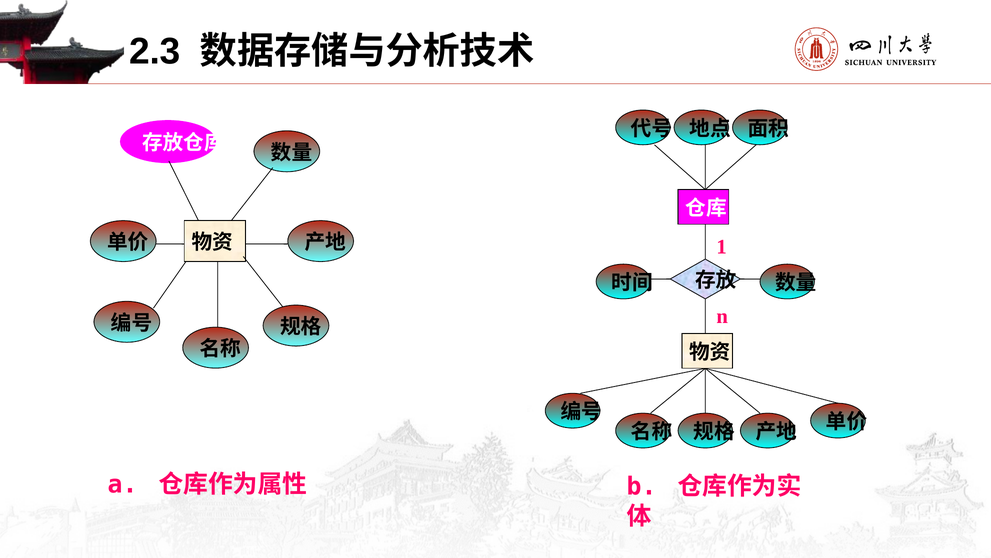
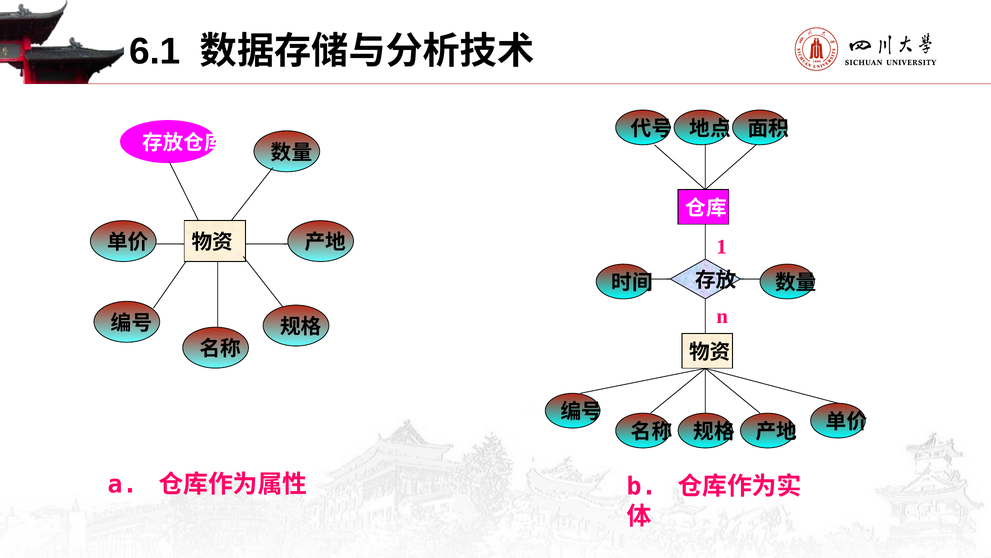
2.3: 2.3 -> 6.1 (155, 51)
